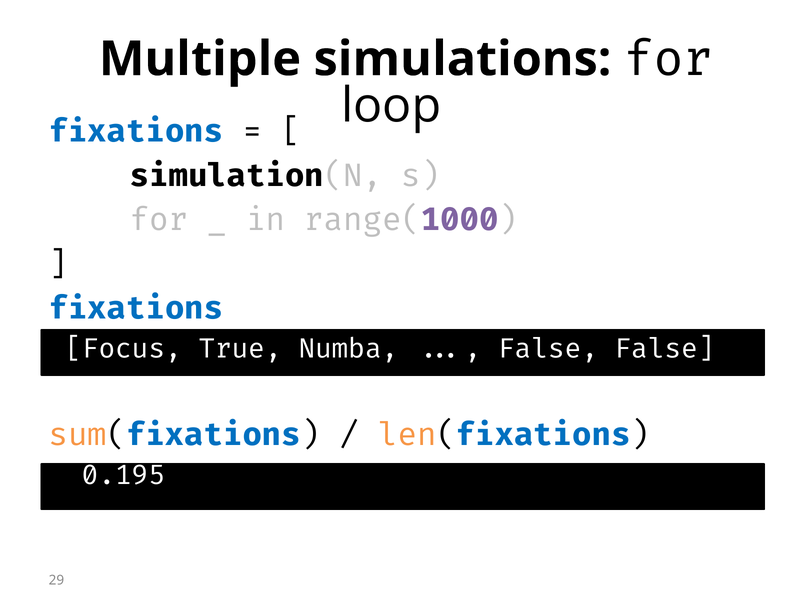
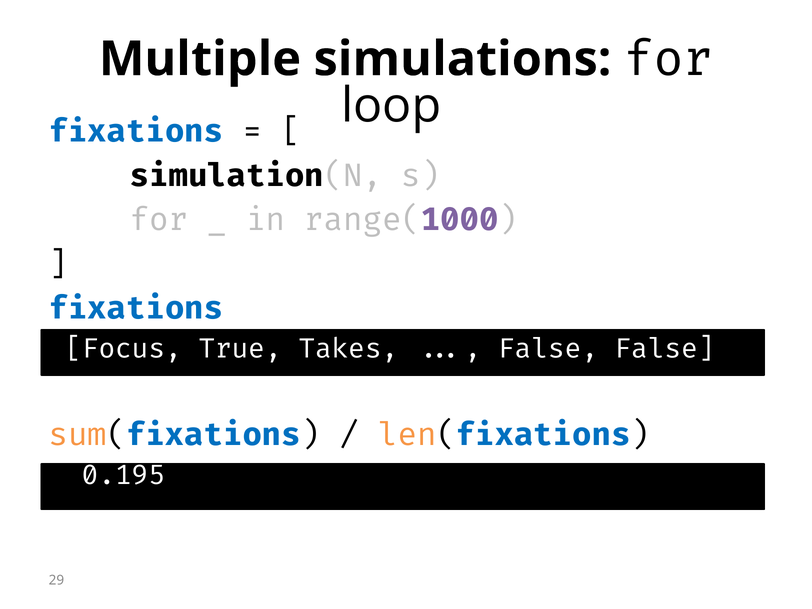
Numba: Numba -> Takes (348, 349)
